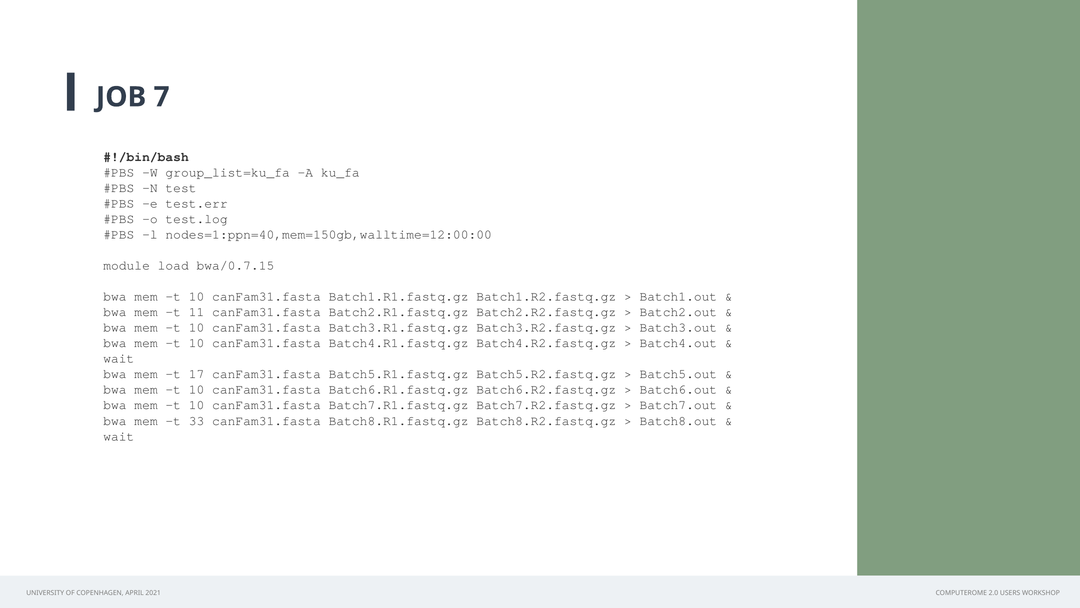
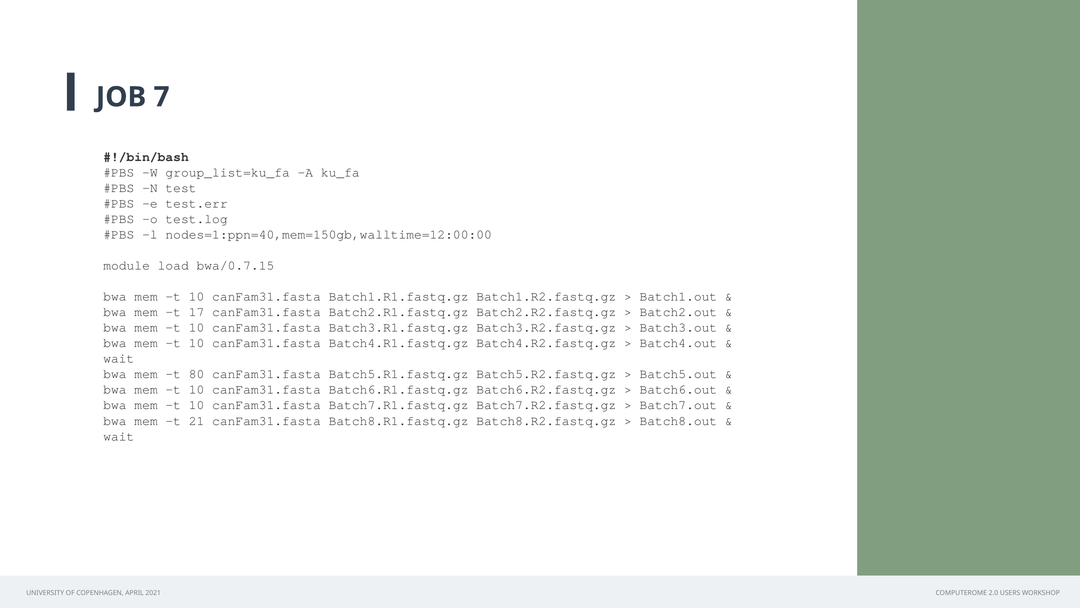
11: 11 -> 17 (197, 312)
17: 17 -> 80 (197, 374)
33: 33 -> 21 (197, 421)
